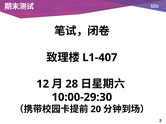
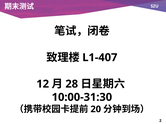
10:00-29:30: 10:00-29:30 -> 10:00-31:30 (82, 98)
